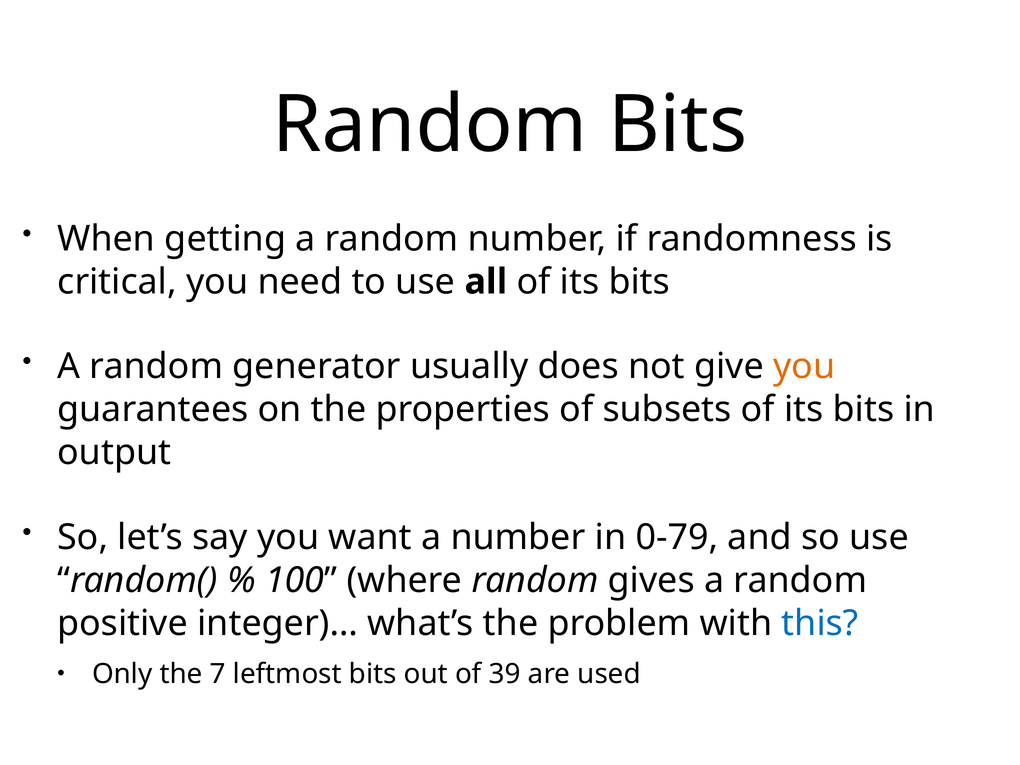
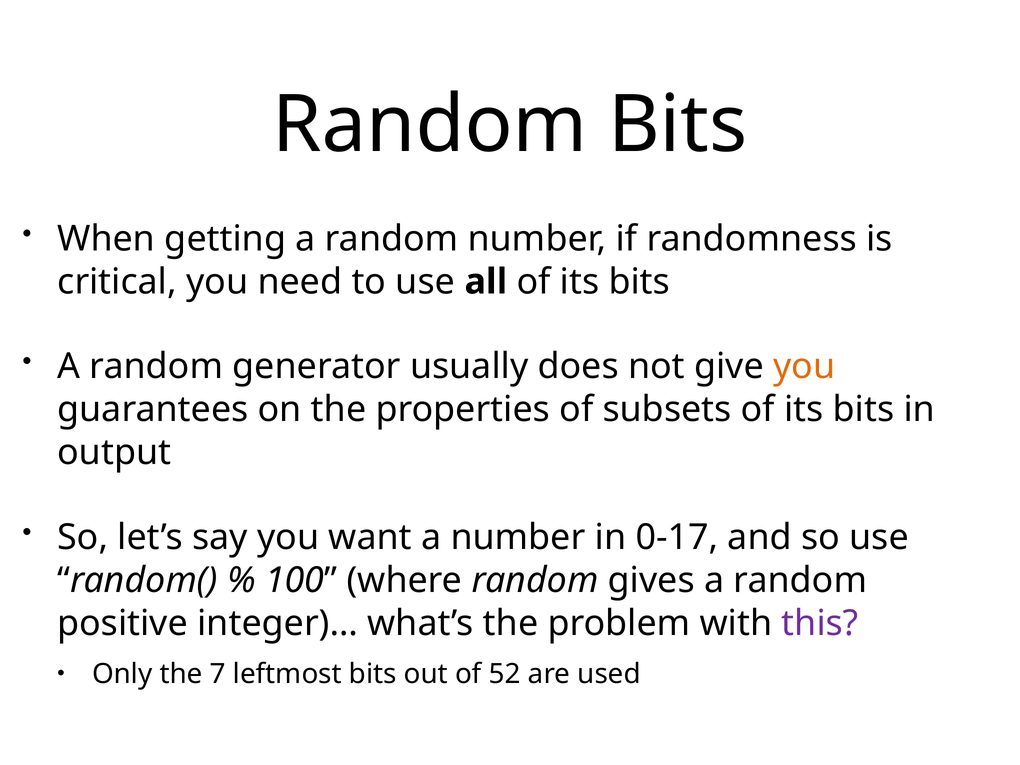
0-79: 0-79 -> 0-17 (677, 538)
this colour: blue -> purple (820, 624)
39: 39 -> 52 (505, 674)
